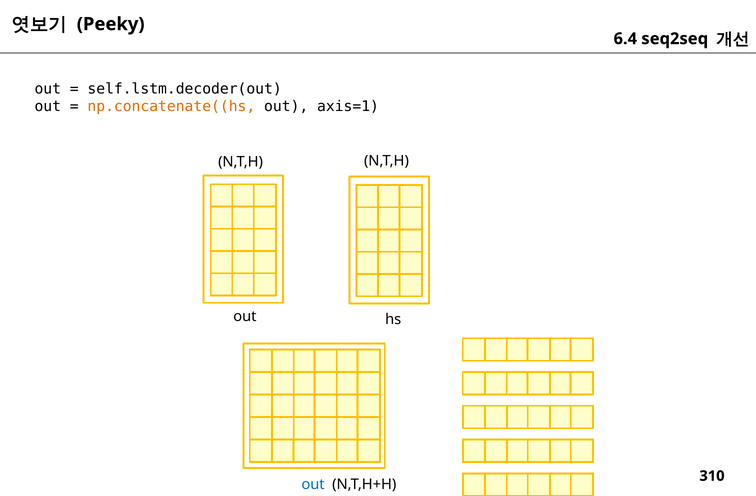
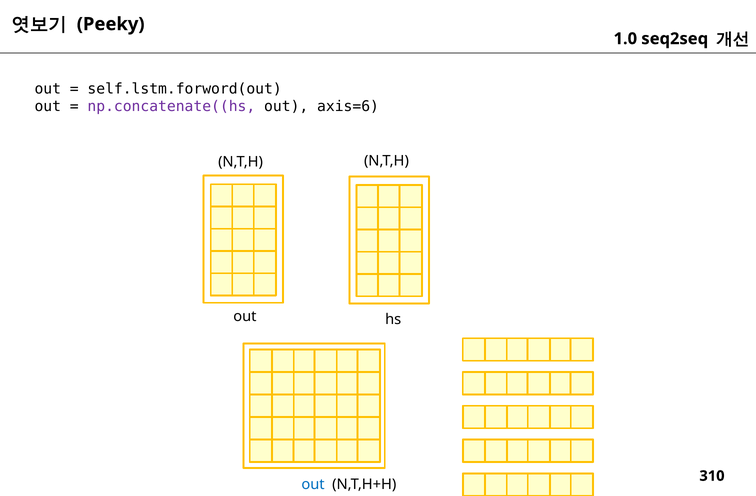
6.4: 6.4 -> 1.0 (625, 39)
self.lstm.decoder(out: self.lstm.decoder(out -> self.lstm.forword(out (185, 89)
np.concatenate((hs colour: orange -> purple (171, 107)
axis=1: axis=1 -> axis=6 (348, 107)
